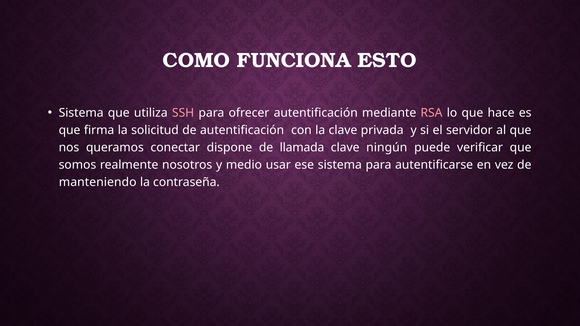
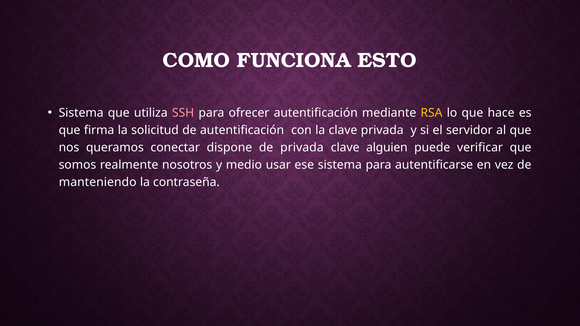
RSA colour: pink -> yellow (431, 113)
de llamada: llamada -> privada (302, 148)
ningún: ningún -> alguien (387, 148)
